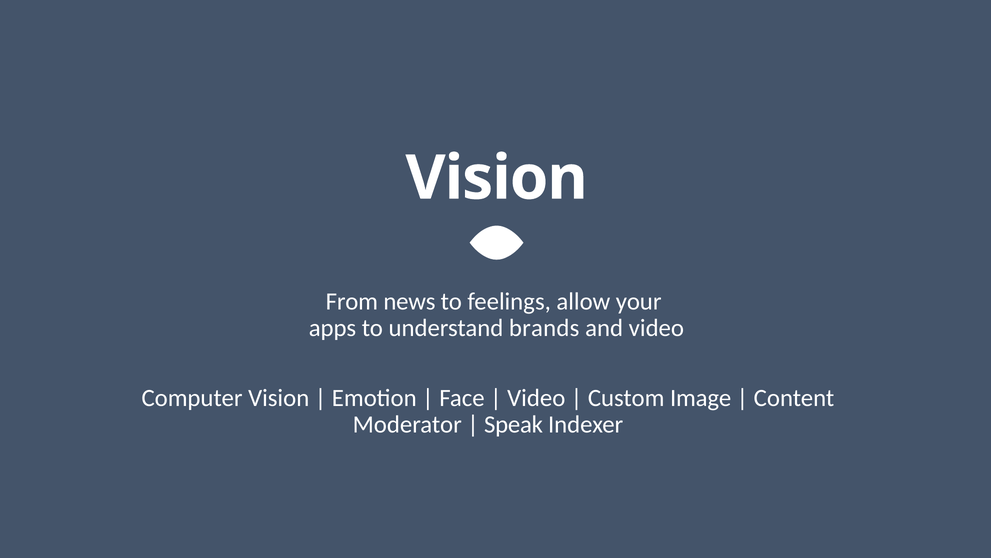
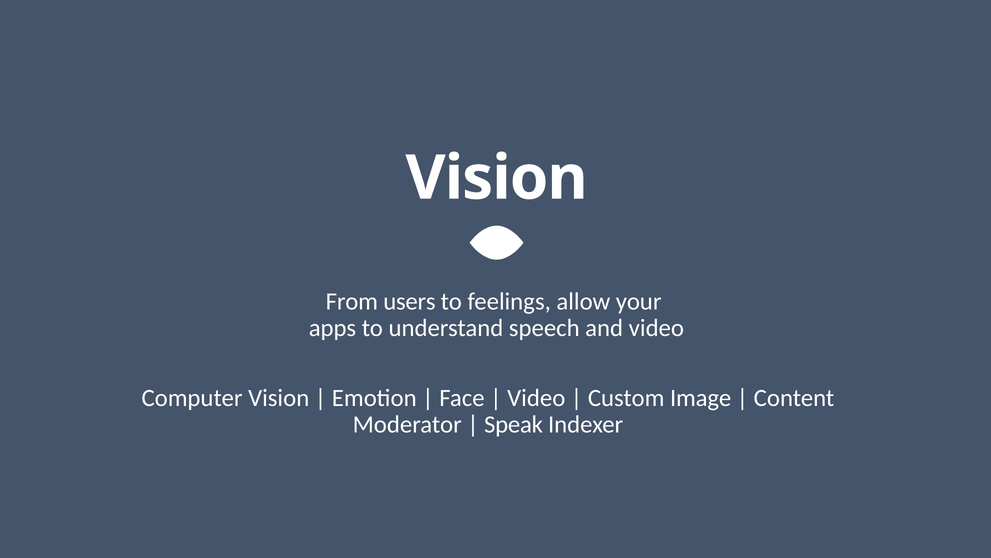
news: news -> users (409, 301)
brands: brands -> speech (544, 328)
